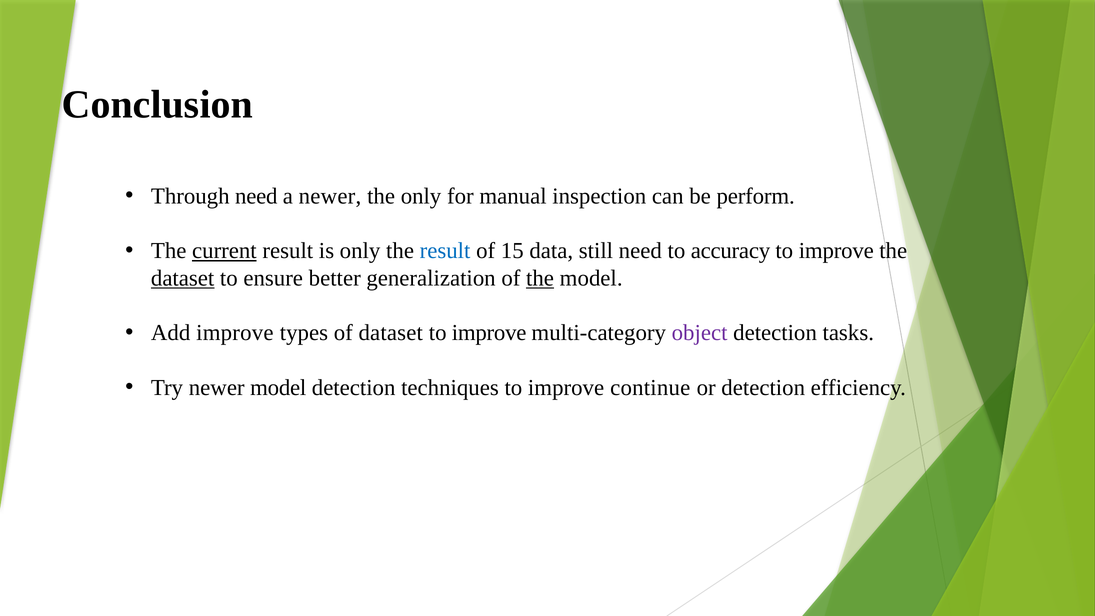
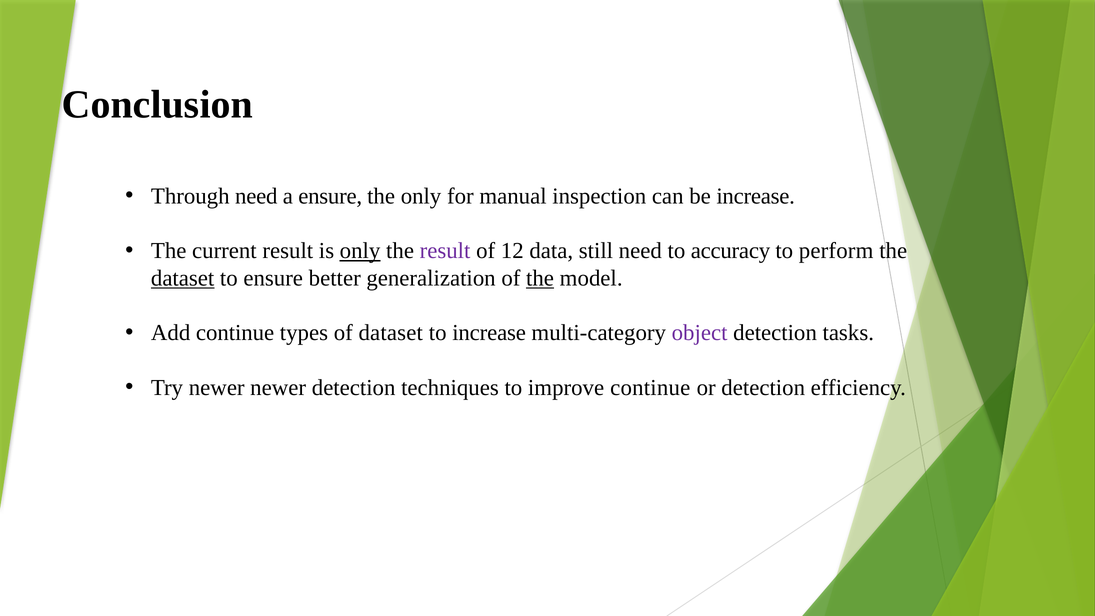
a newer: newer -> ensure (330, 196)
be perform: perform -> increase (756, 196)
current underline: present -> none (224, 251)
only underline: none -> present (360, 251)
result colour: blue -> purple (445, 251)
15: 15 -> 12 (512, 251)
improve: improve -> perform (836, 251)
Add improve: improve -> continue (235, 333)
improve: improve -> increase (489, 333)
newer model: model -> newer (278, 388)
